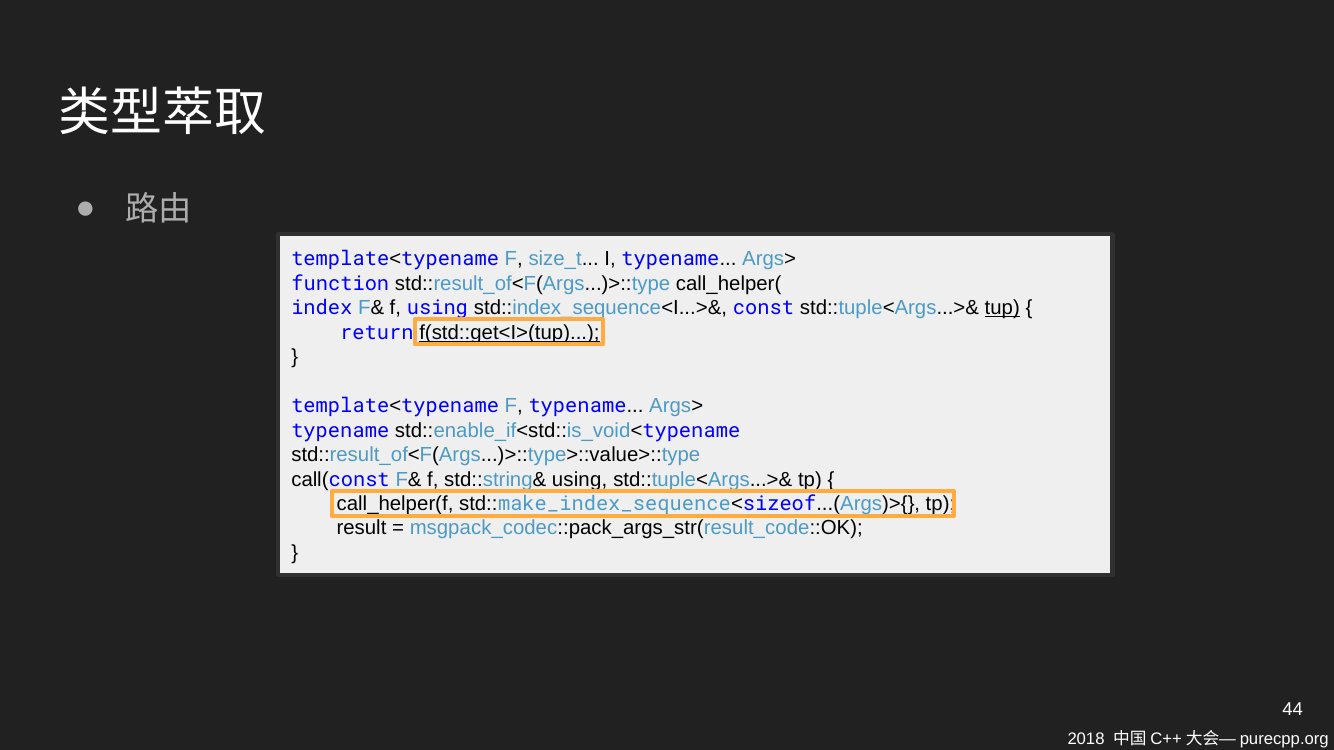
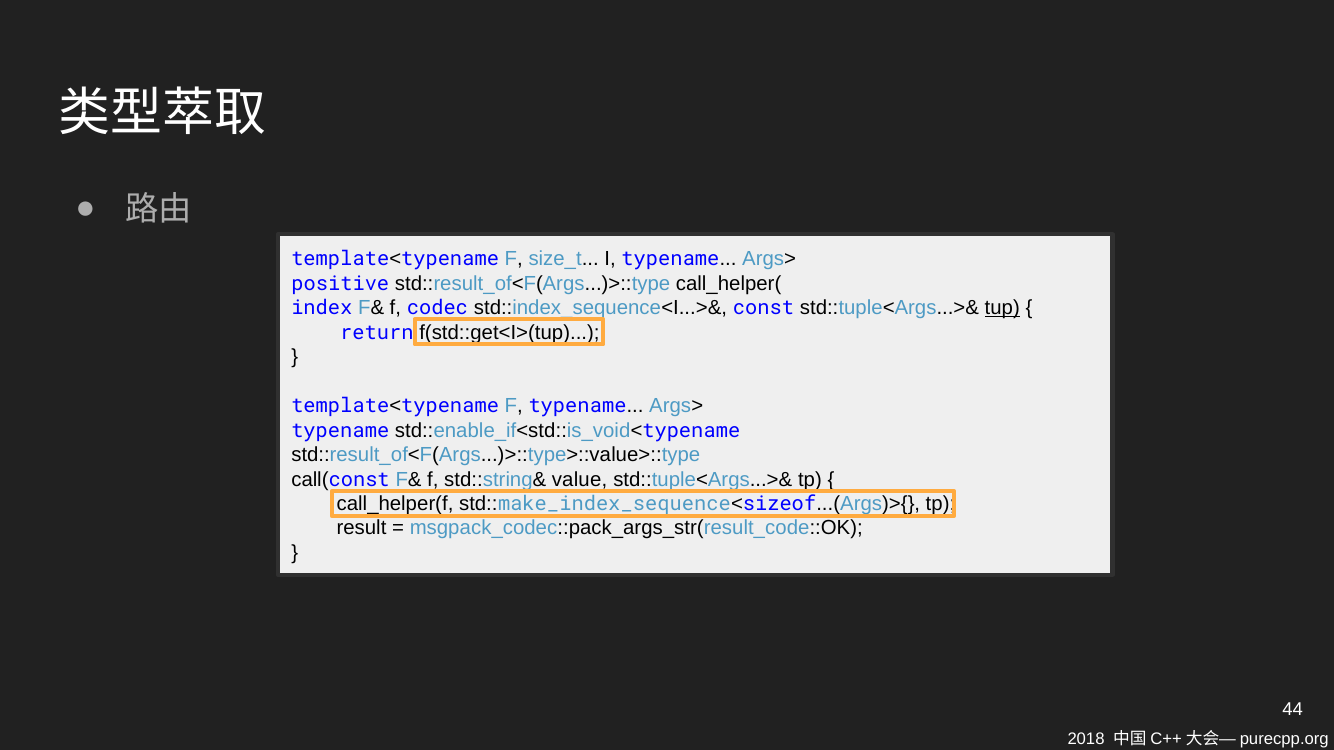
function: function -> positive (340, 284)
f using: using -> codec (437, 308)
f(std::get<I>(tup underline: present -> none (509, 333)
std::string& using: using -> value (580, 480)
